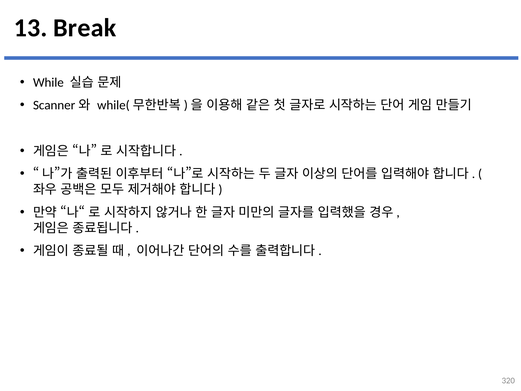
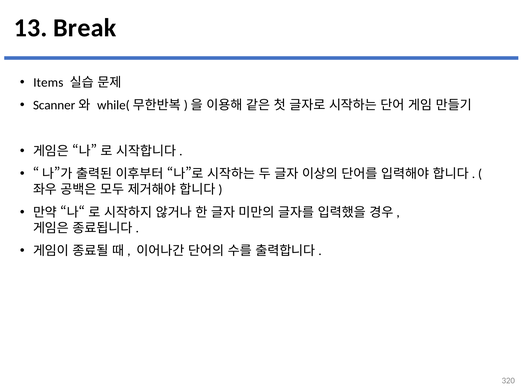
While: While -> Items (48, 82)
